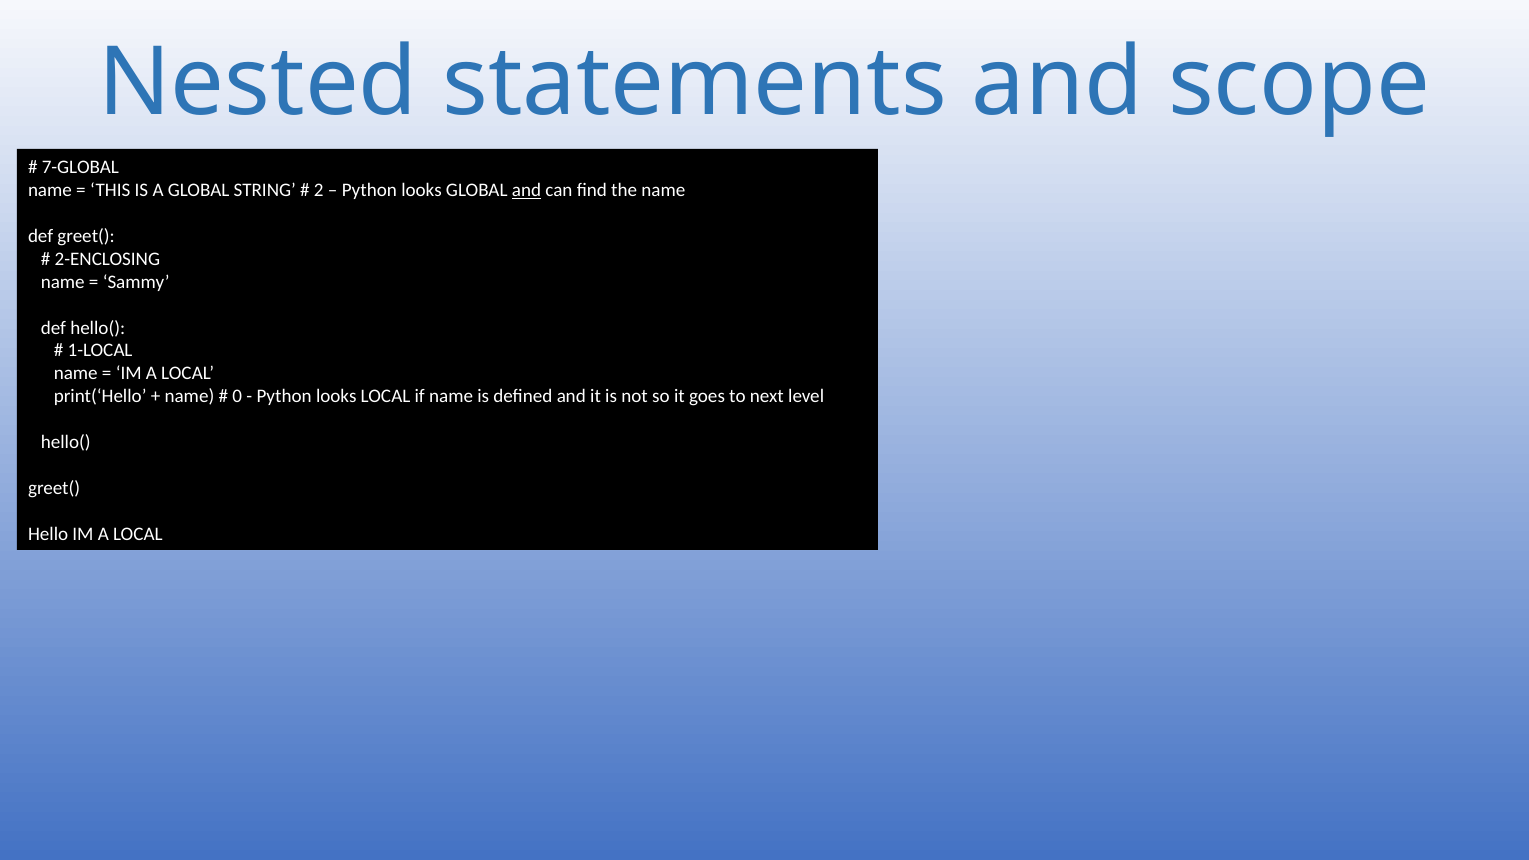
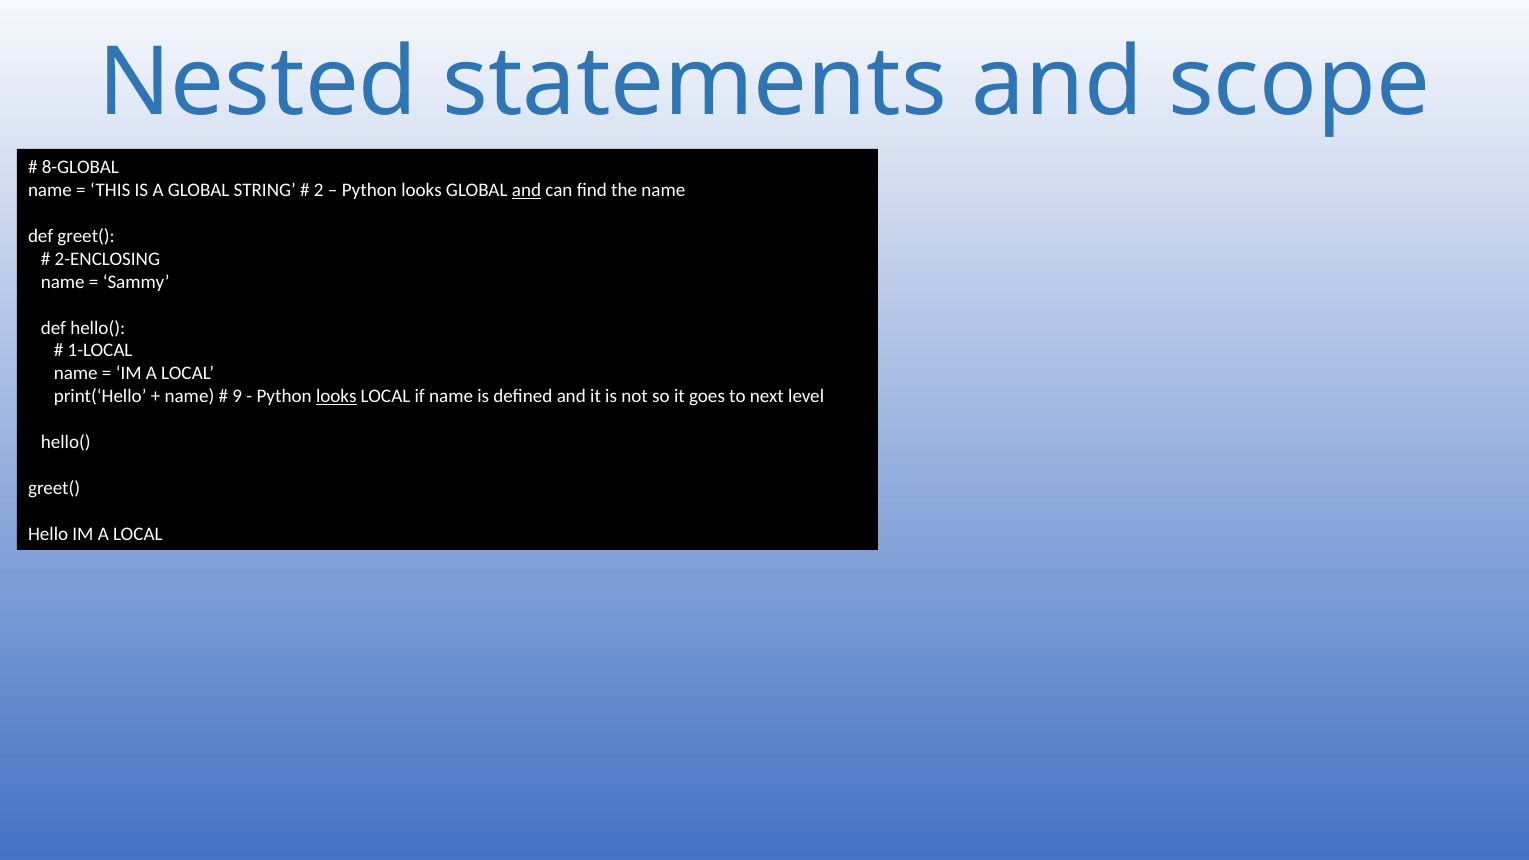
7-GLOBAL: 7-GLOBAL -> 8-GLOBAL (80, 167)
0: 0 -> 9 (237, 397)
looks underline: none -> present (336, 397)
